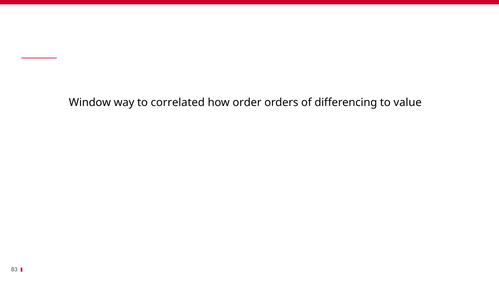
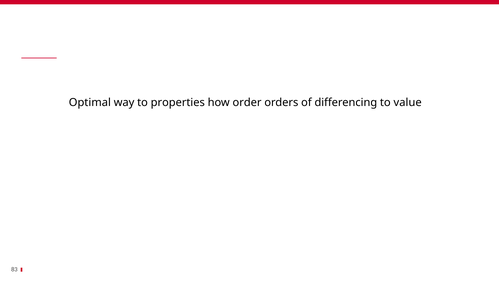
Window: Window -> Optimal (90, 103)
correlated: correlated -> properties (178, 103)
